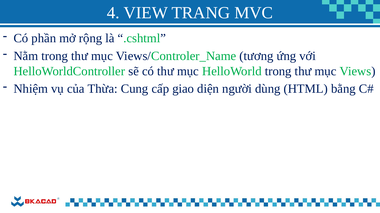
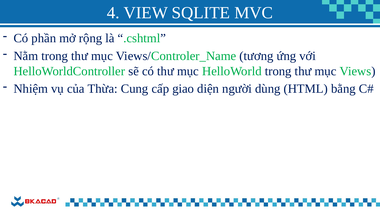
TRANG: TRANG -> SQLITE (201, 13)
